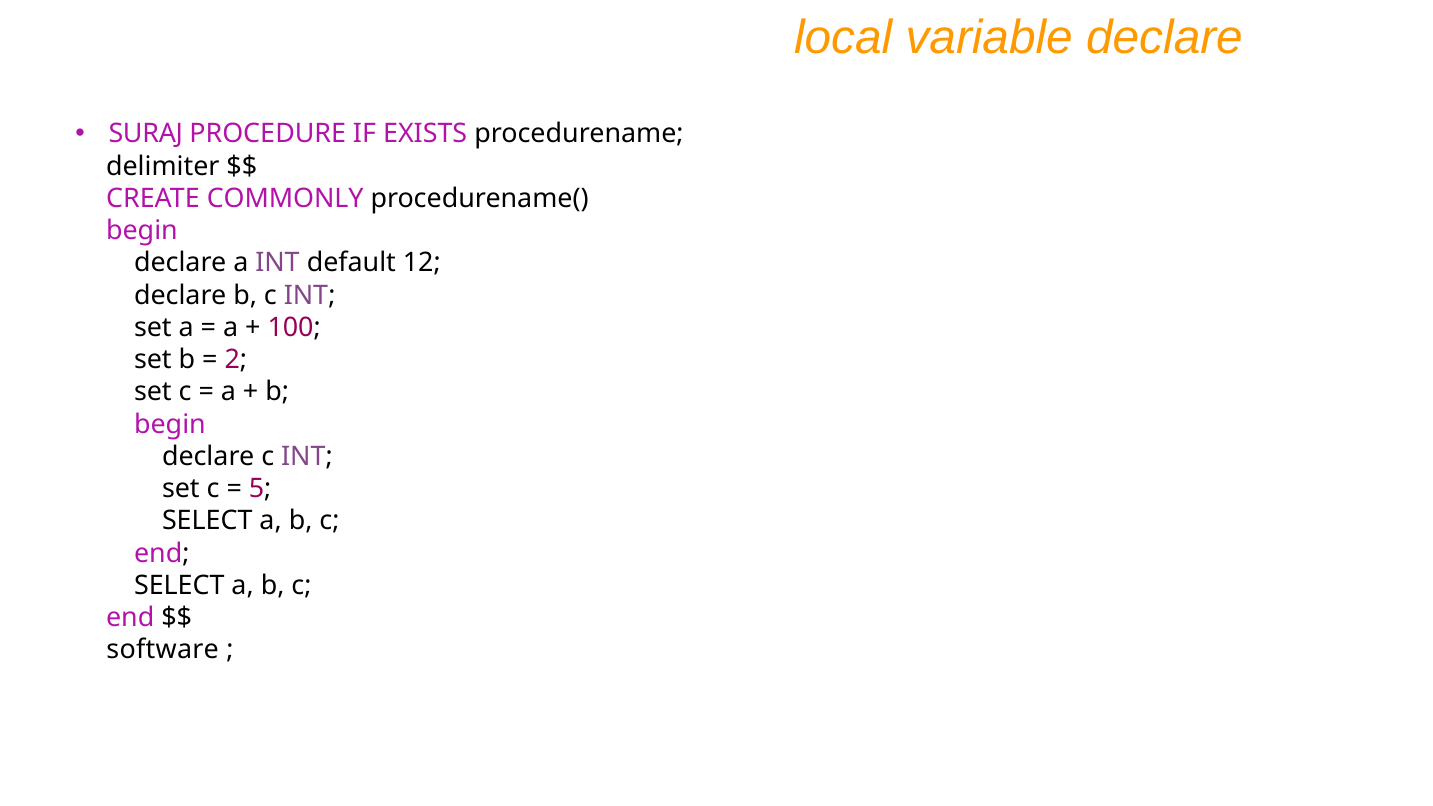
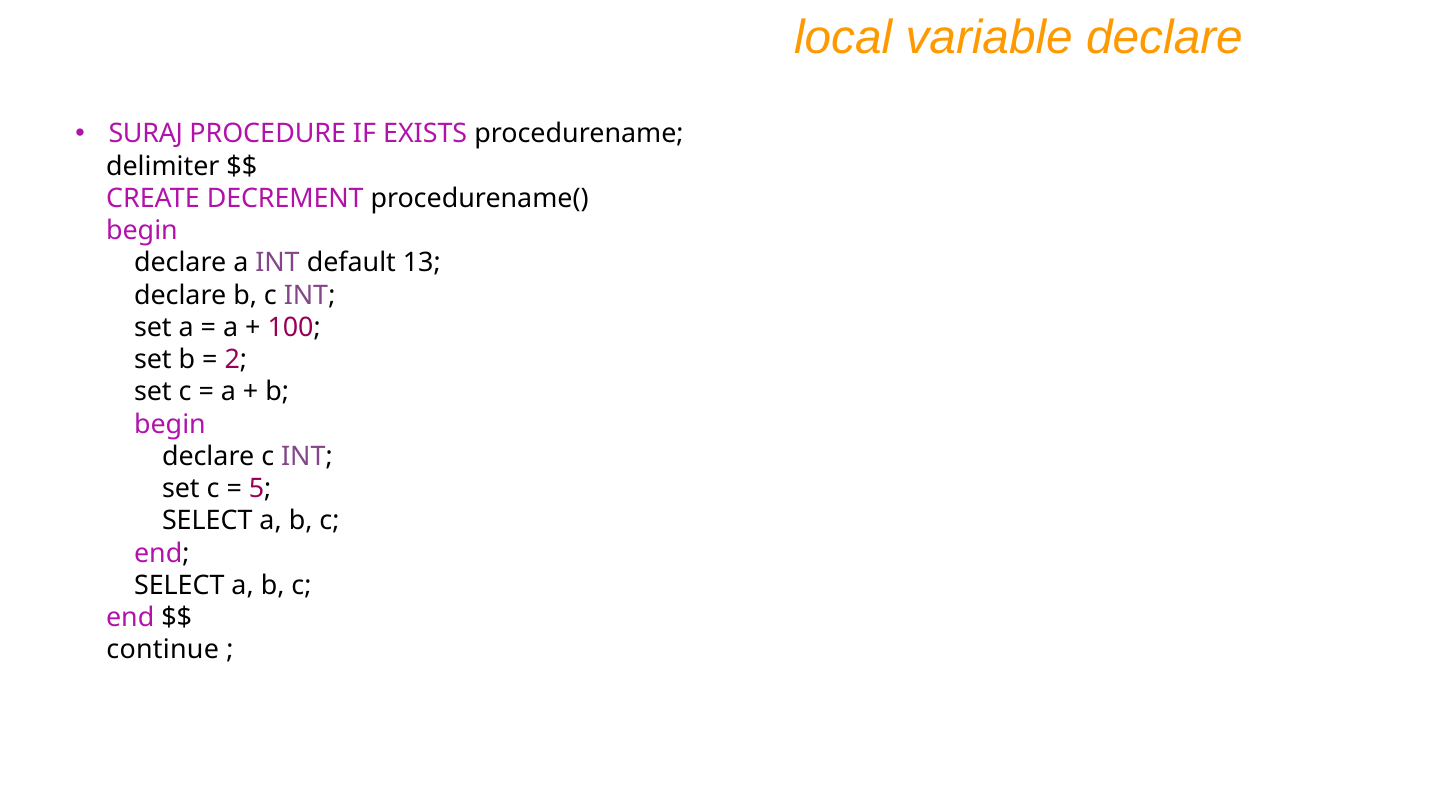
COMMONLY: COMMONLY -> DECREMENT (285, 199)
12: 12 -> 13 (422, 263)
software: software -> continue (163, 650)
